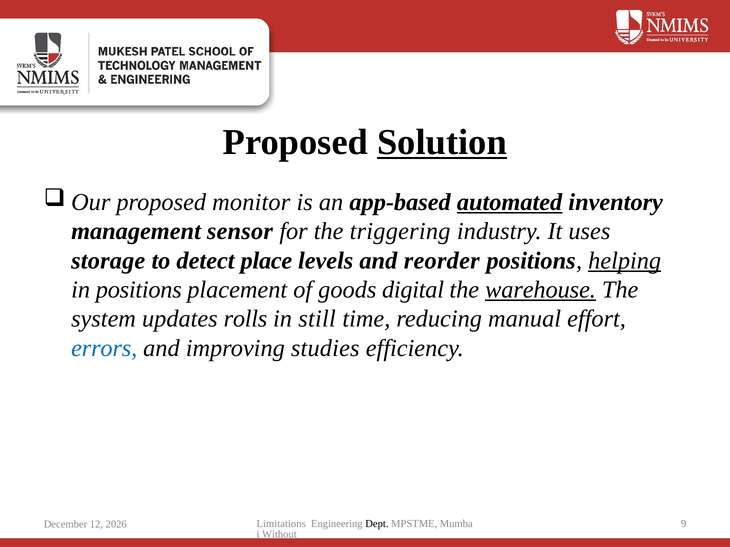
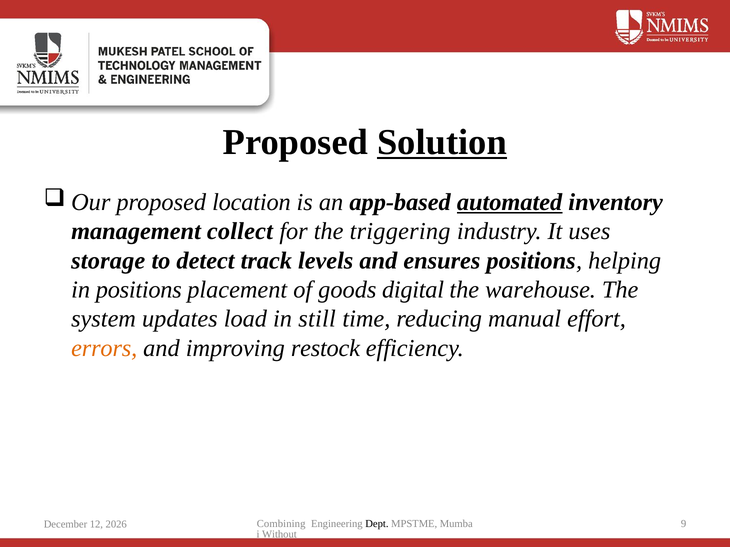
monitor: monitor -> location (251, 202)
sensor: sensor -> collect (240, 232)
place: place -> track (266, 261)
reorder: reorder -> ensures (442, 261)
helping underline: present -> none (625, 261)
warehouse underline: present -> none (541, 290)
rolls: rolls -> load (245, 319)
errors colour: blue -> orange (104, 348)
studies: studies -> restock (325, 348)
Limitations: Limitations -> Combining (281, 524)
